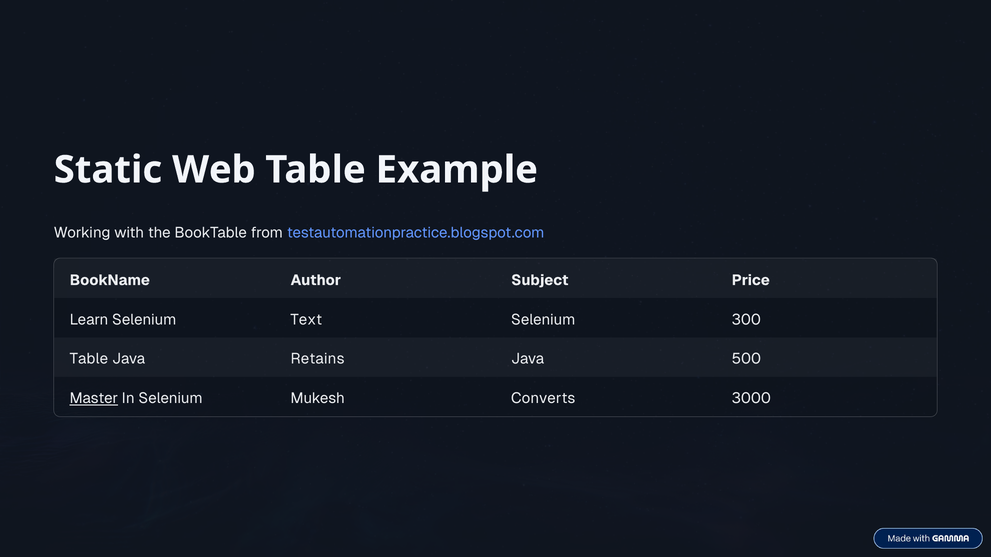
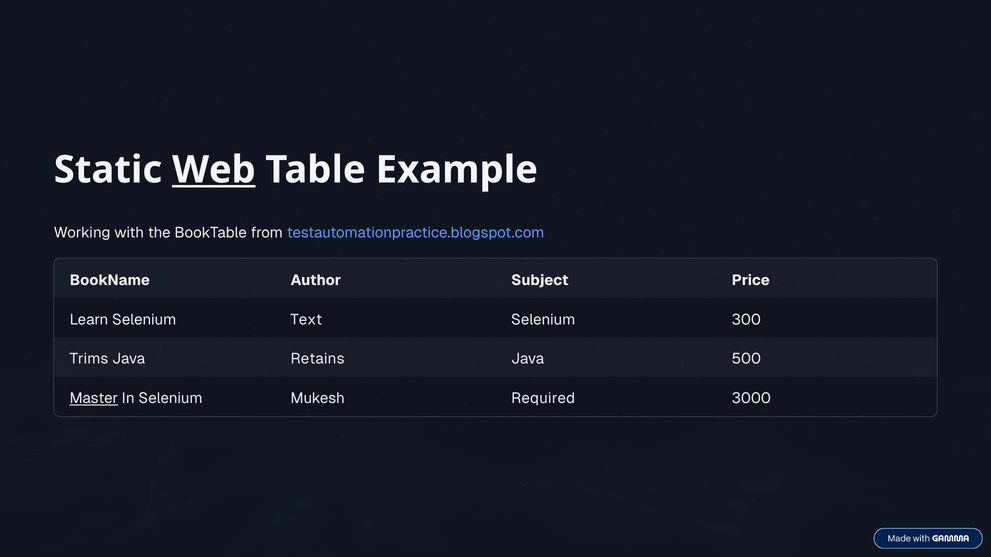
Web underline: none -> present (214, 170)
Table: Table -> Trims (89, 359)
Converts: Converts -> Required (543, 399)
